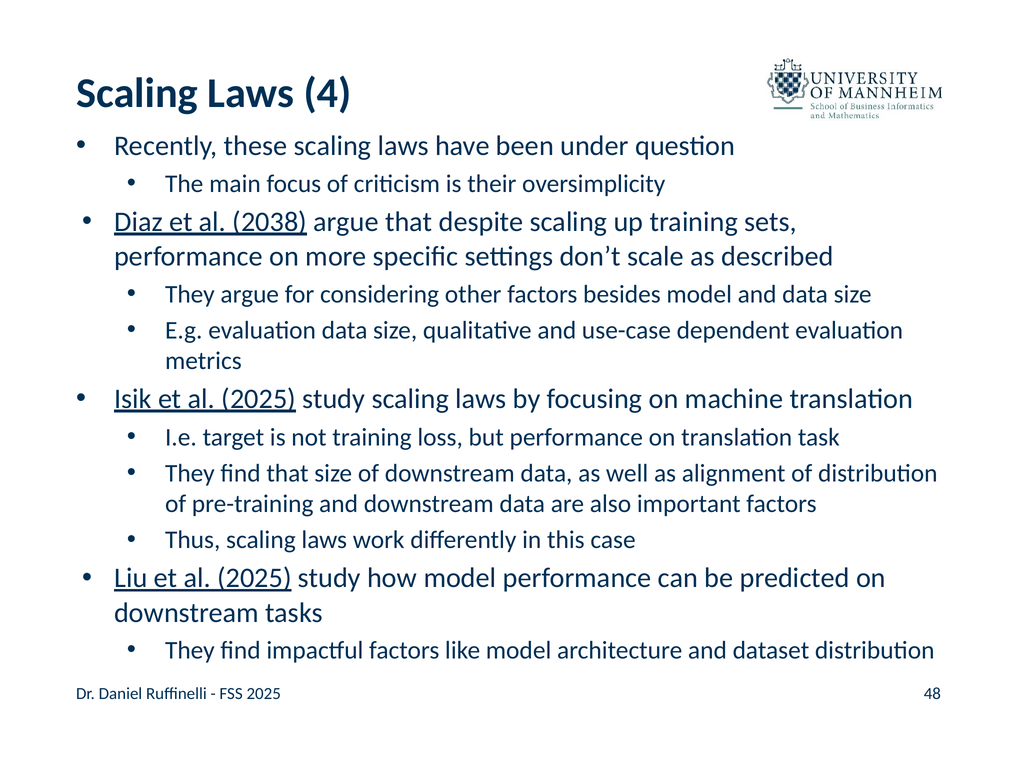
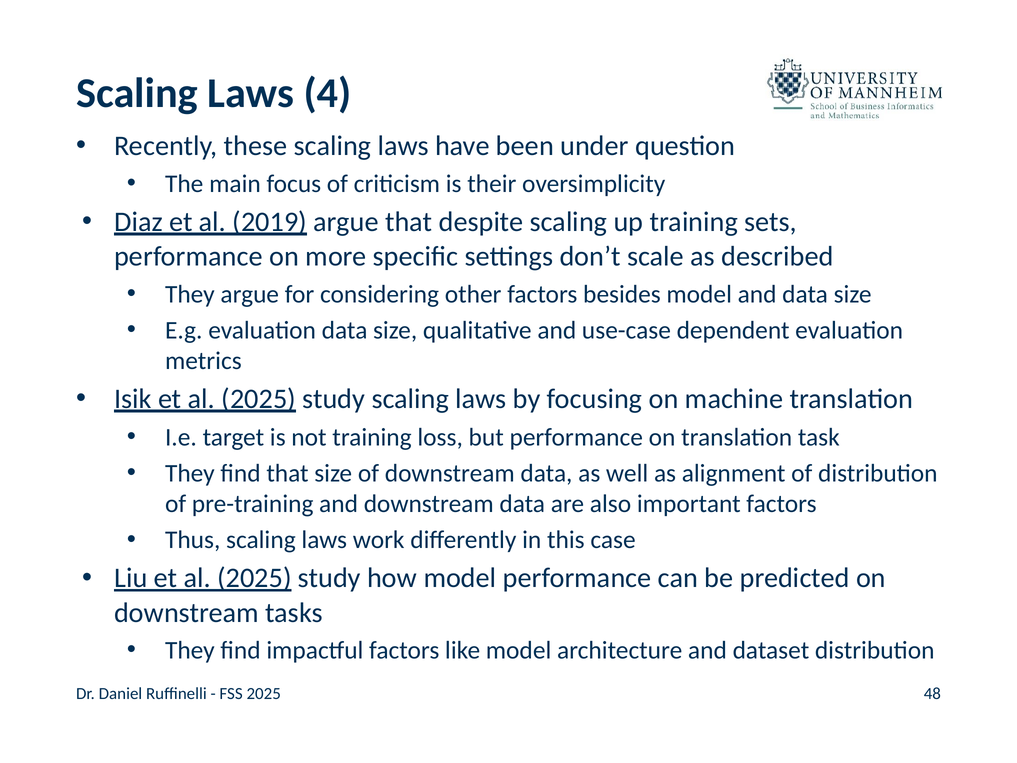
2038: 2038 -> 2019 (270, 222)
